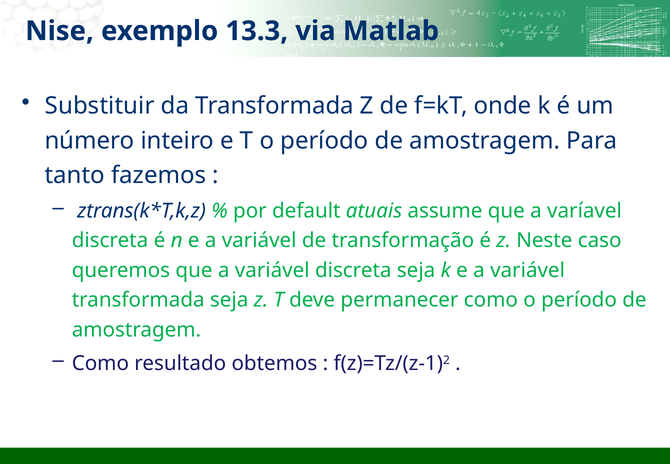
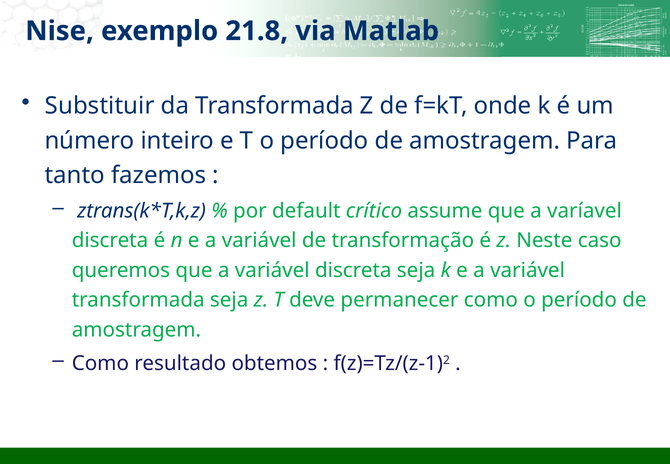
13.3: 13.3 -> 21.8 (257, 31)
atuais: atuais -> crítico (374, 211)
